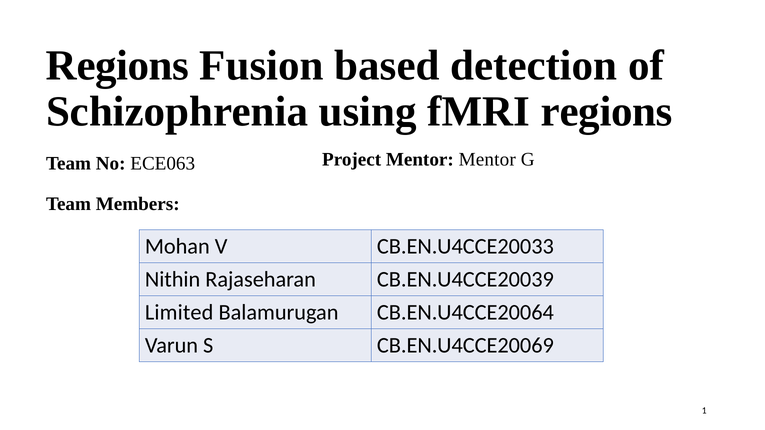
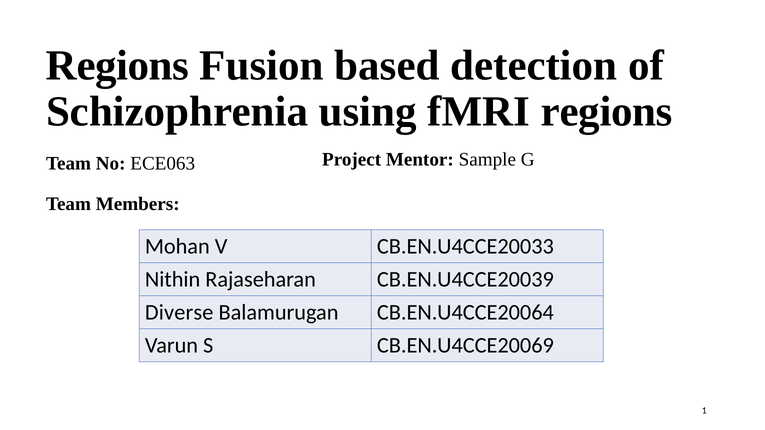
Mentor Mentor: Mentor -> Sample (487, 160)
Limited: Limited -> Diverse (179, 313)
